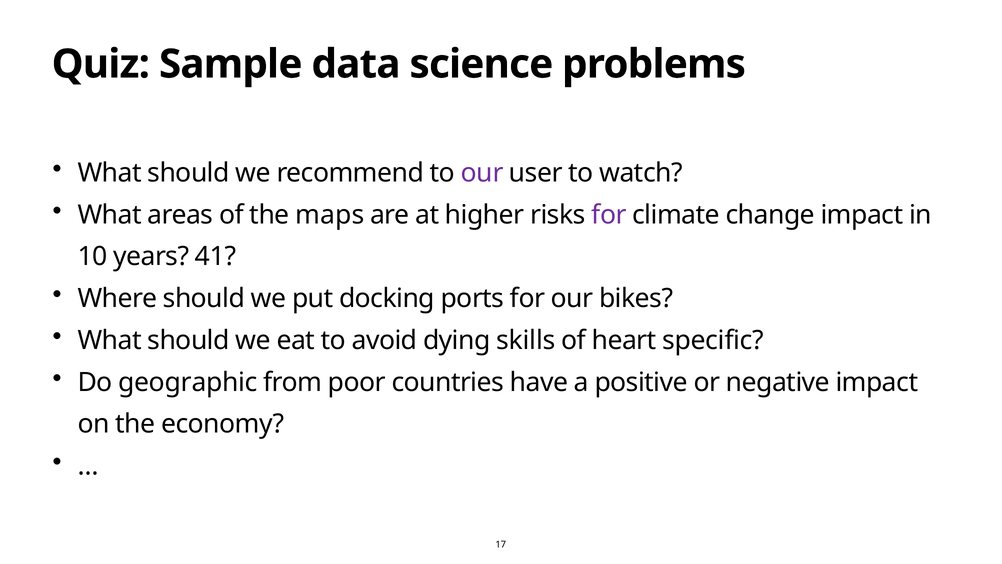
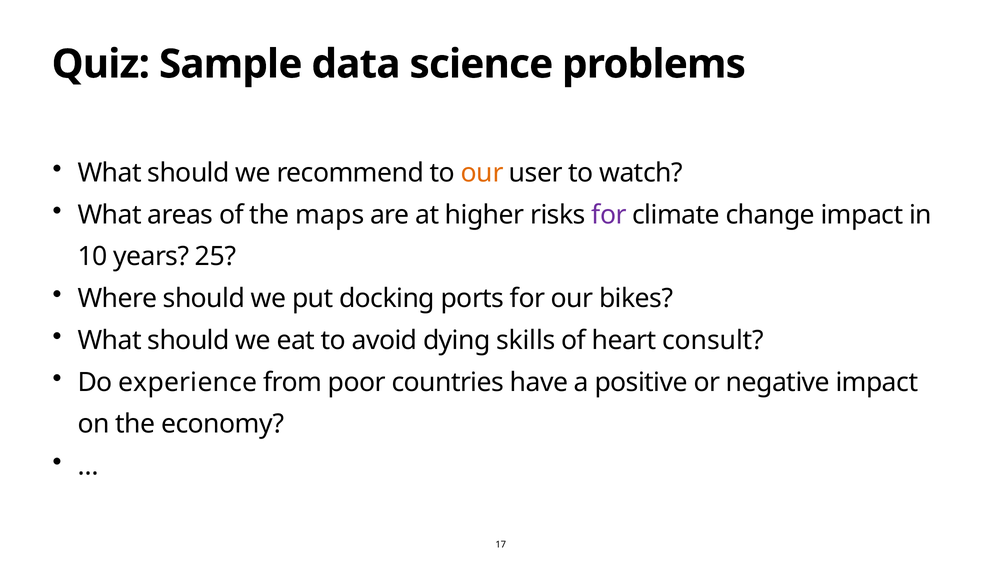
our colour: purple -> orange (482, 173)
41: 41 -> 25 (216, 256)
specific: specific -> consult (713, 340)
geographic: geographic -> experience (188, 382)
